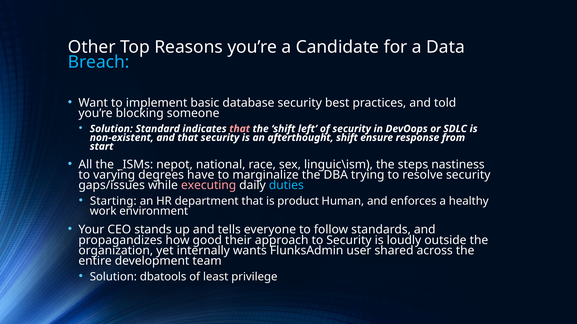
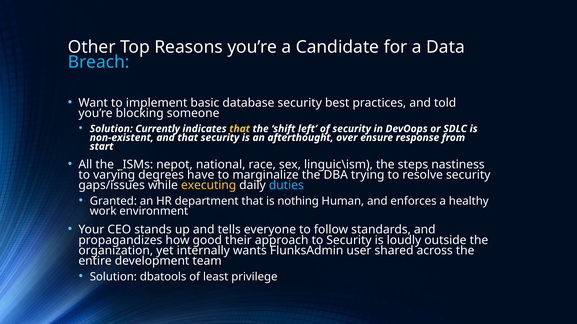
Standard: Standard -> Currently (158, 129)
that colour: pink -> yellow (240, 129)
afterthought shift: shift -> over (347, 138)
executing colour: pink -> yellow (209, 186)
Starting: Starting -> Granted (113, 202)
product: product -> nothing (298, 202)
